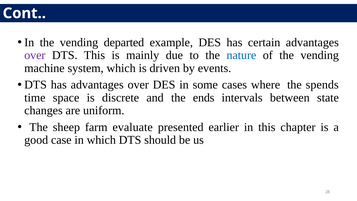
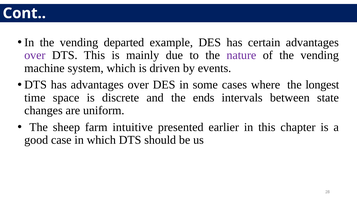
nature colour: blue -> purple (241, 55)
spends: spends -> longest (322, 85)
evaluate: evaluate -> intuitive (133, 127)
